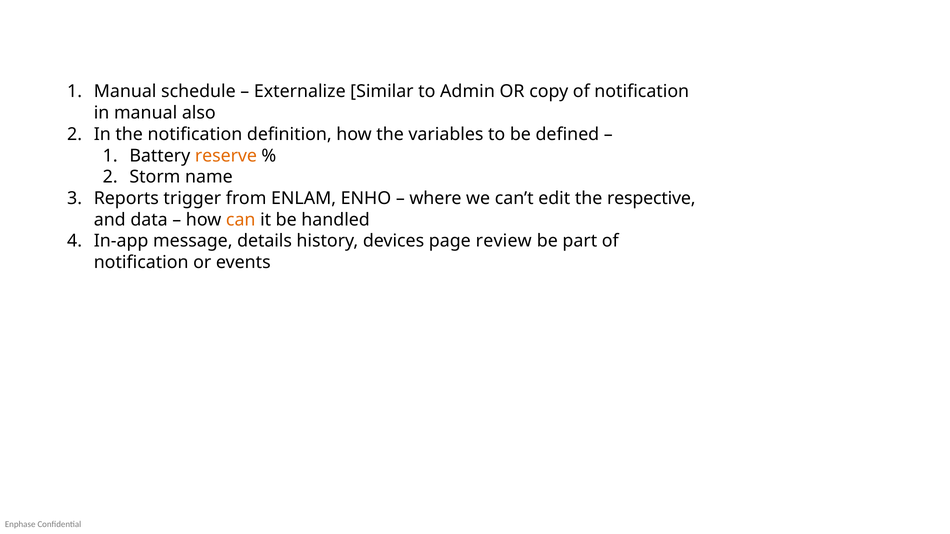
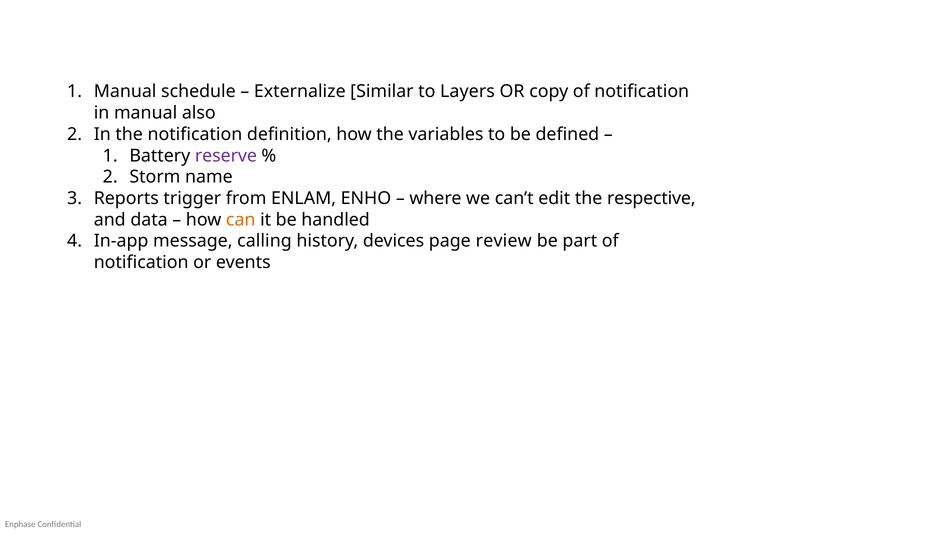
Admin: Admin -> Layers (467, 92)
reserve colour: orange -> purple (226, 156)
details: details -> calling (264, 241)
